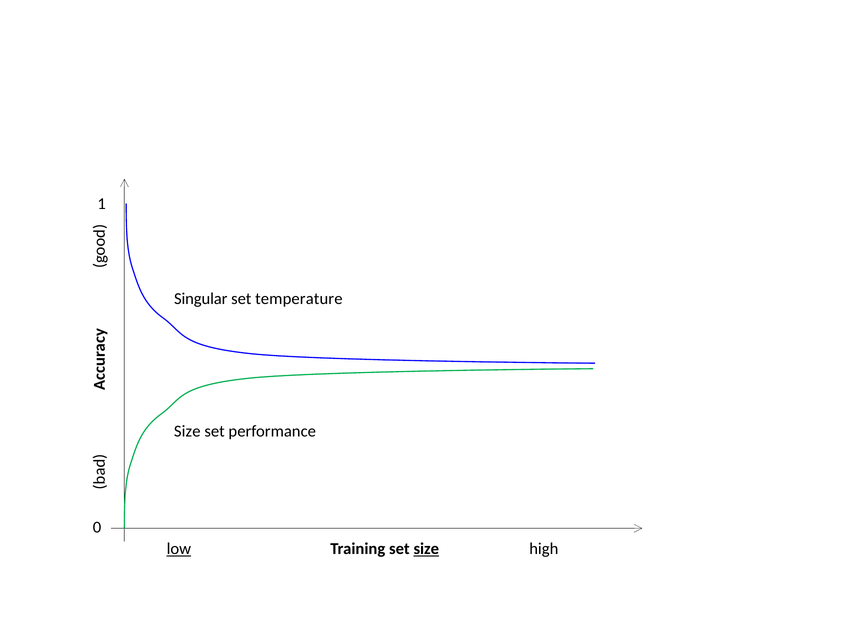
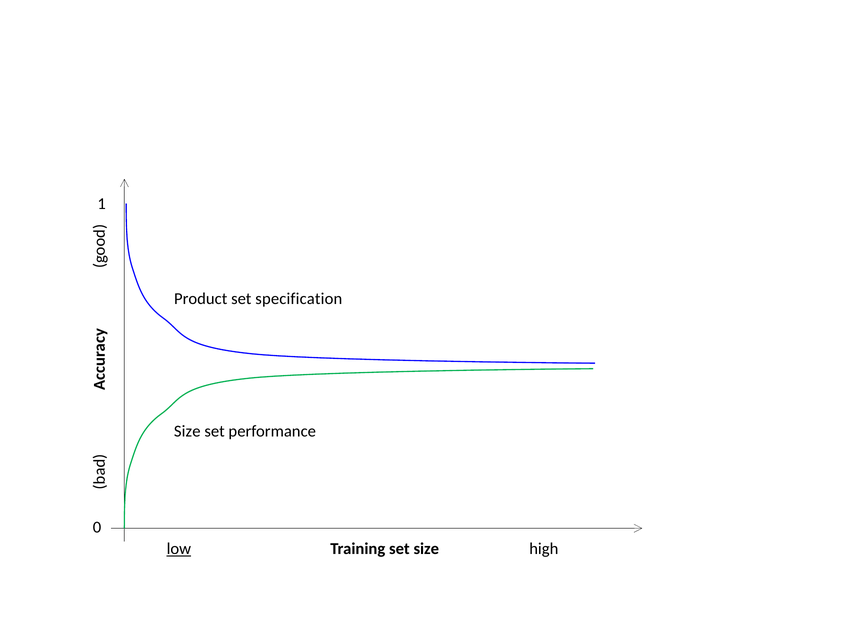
Singular: Singular -> Product (201, 299)
temperature: temperature -> specification (299, 299)
size underline: present -> none (426, 549)
